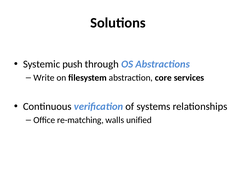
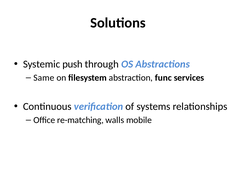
Write: Write -> Same (44, 78)
core: core -> func (163, 78)
unified: unified -> mobile (139, 120)
